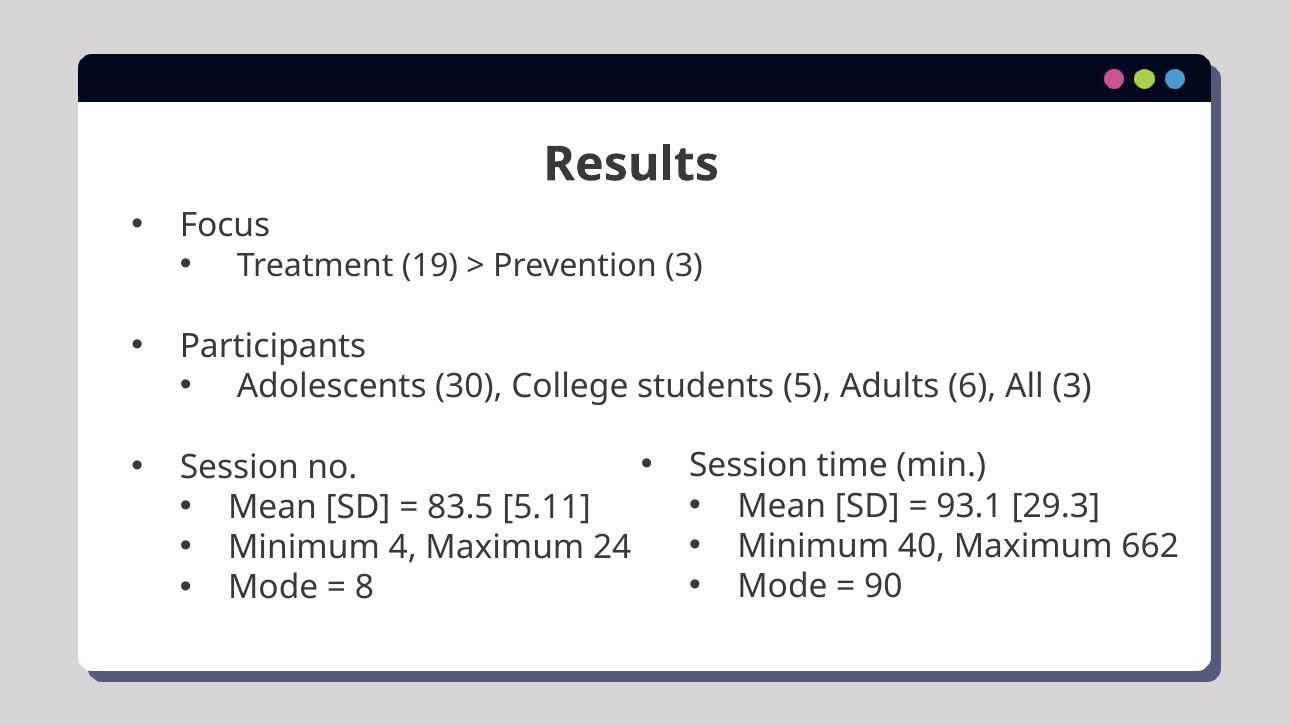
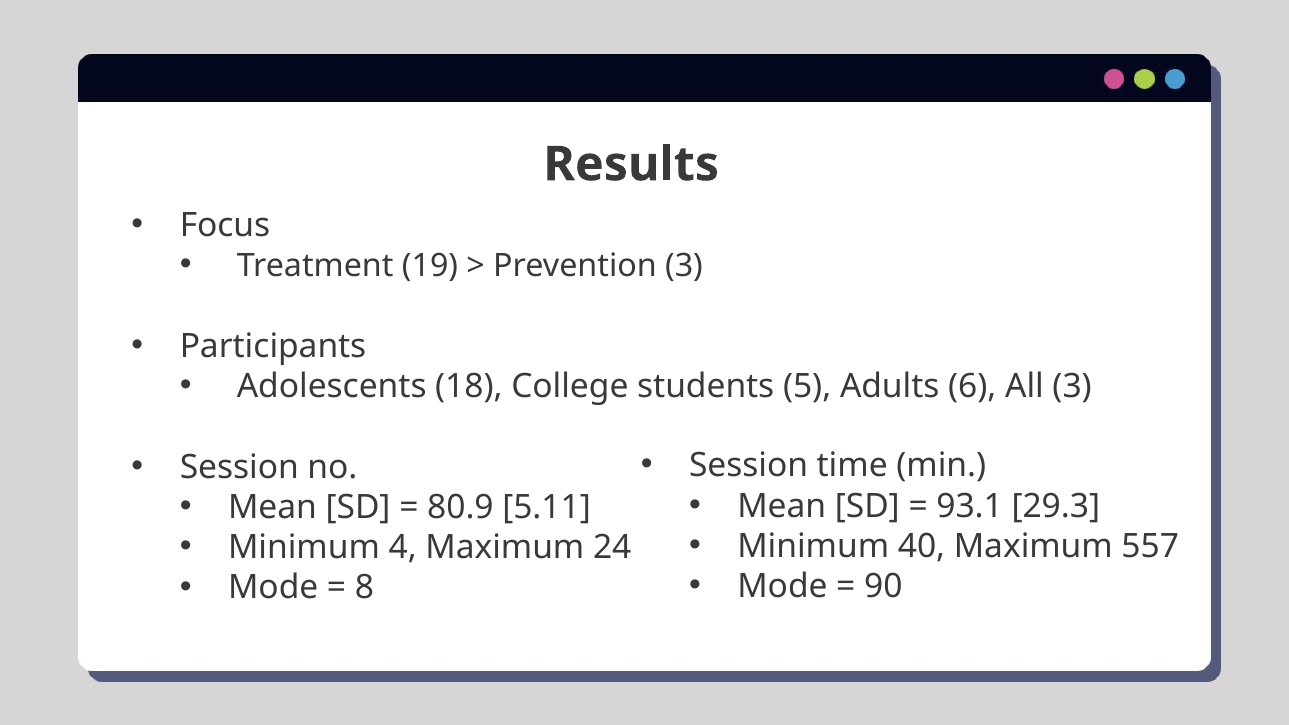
30: 30 -> 18 (469, 387)
83.5: 83.5 -> 80.9 (460, 507)
662: 662 -> 557 (1150, 546)
